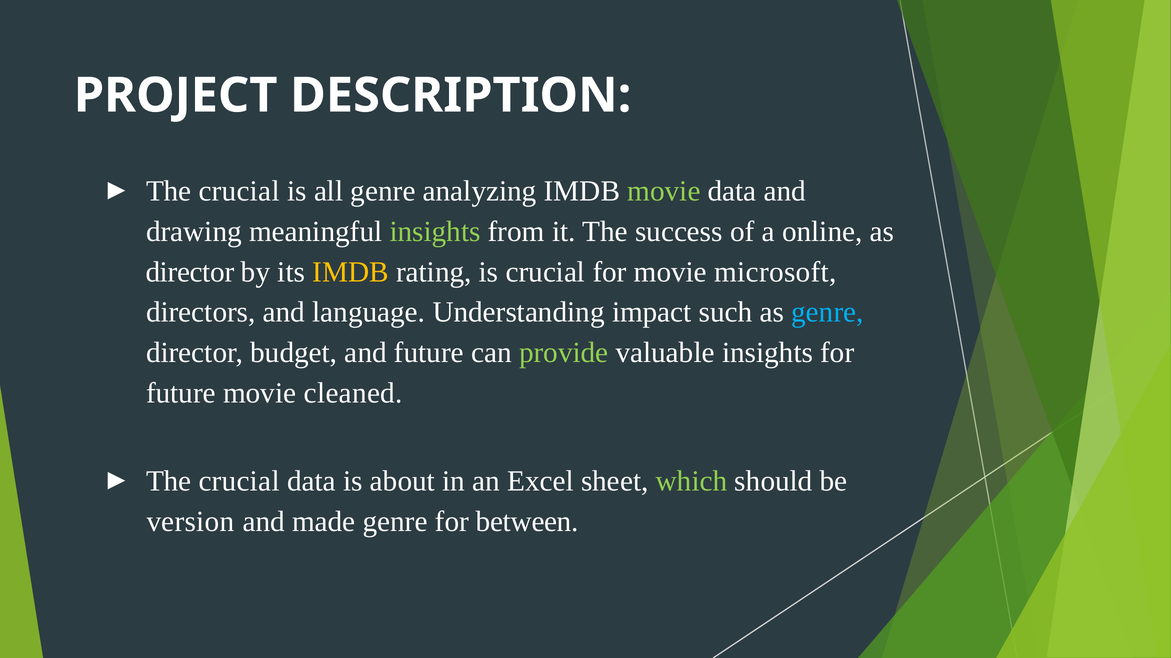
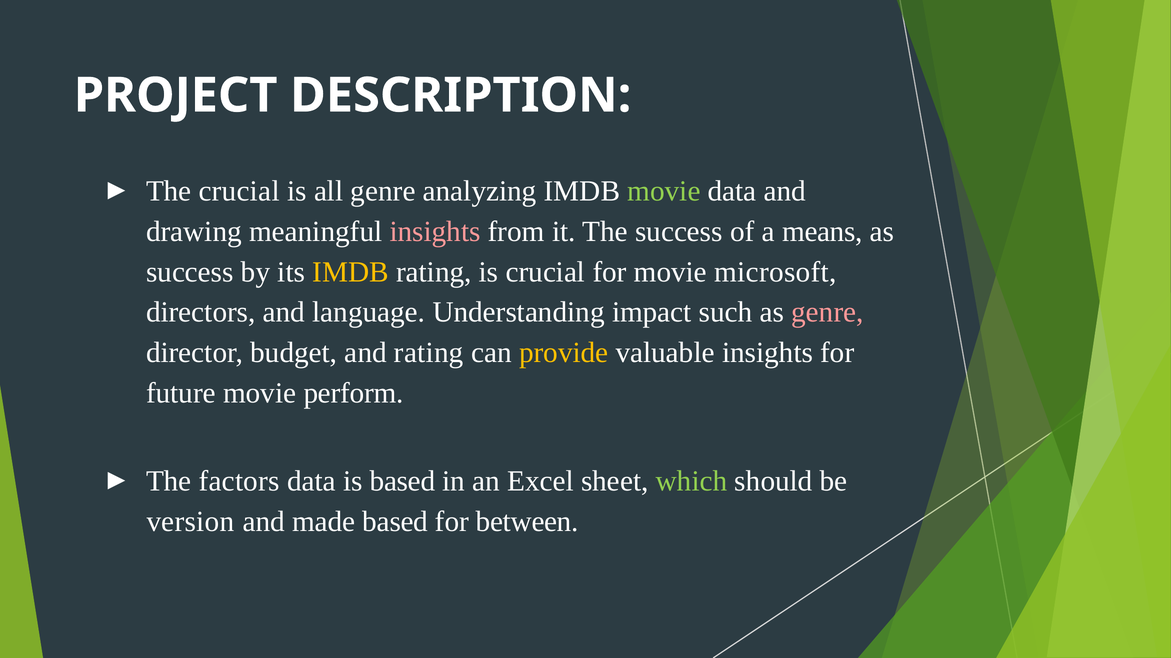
insights colour: light green -> pink (435, 232)
online: online -> means (822, 232)
director: director -> success (190, 272)
genre colour: light blue -> pink (827, 313)
and future: future -> rating (429, 353)
provide colour: light green -> yellow (564, 353)
cleaned: cleaned -> perform (354, 393)
crucial: crucial -> factors (239, 482)
is about: about -> based (403, 482)
made genre: genre -> based (395, 522)
